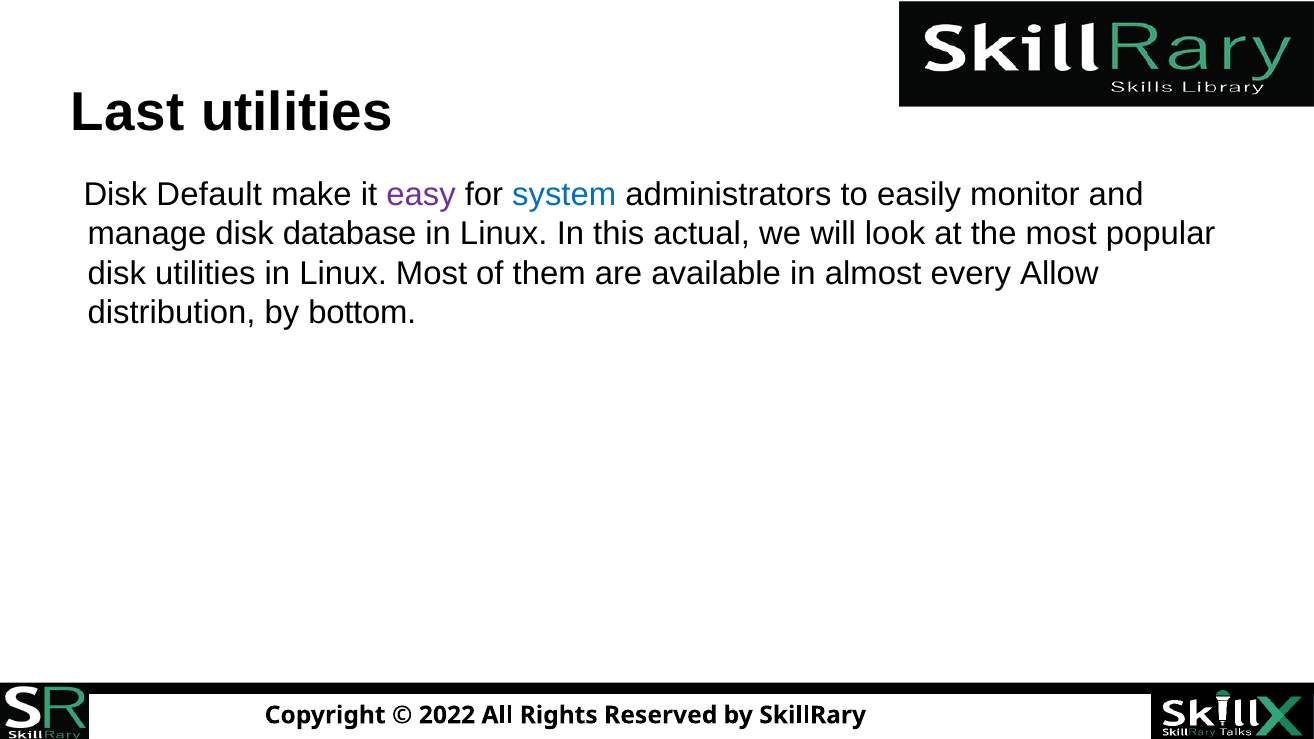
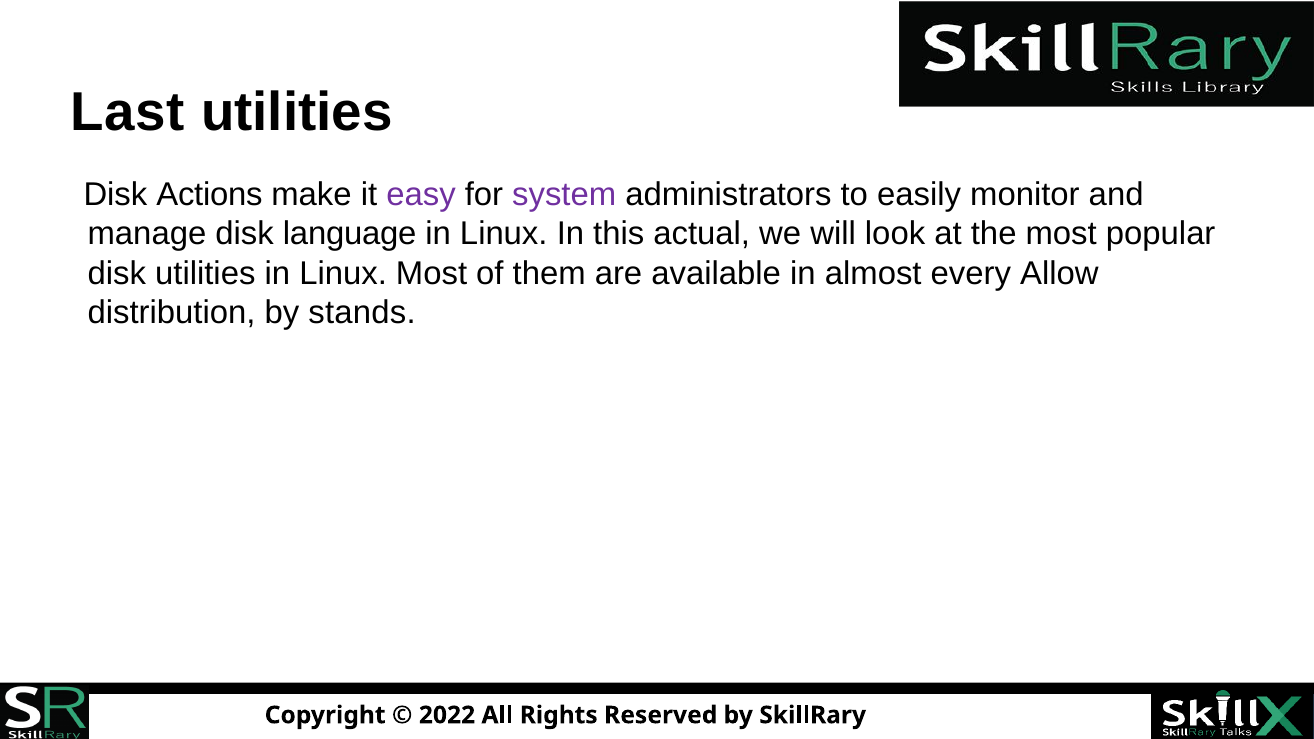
Default: Default -> Actions (209, 194)
system colour: blue -> purple (564, 194)
database: database -> language (350, 234)
bottom: bottom -> stands (362, 313)
